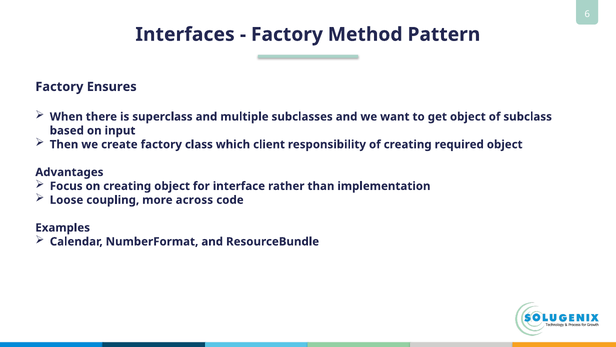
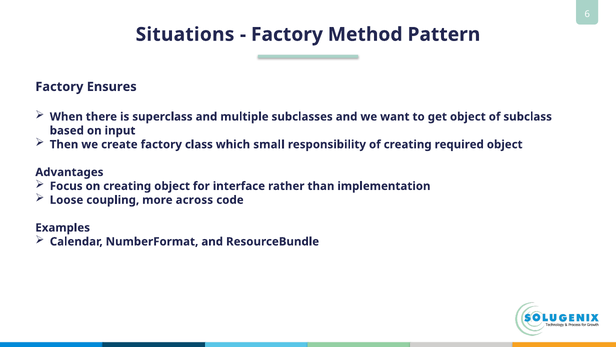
Interfaces: Interfaces -> Situations (185, 34)
client: client -> small (269, 144)
